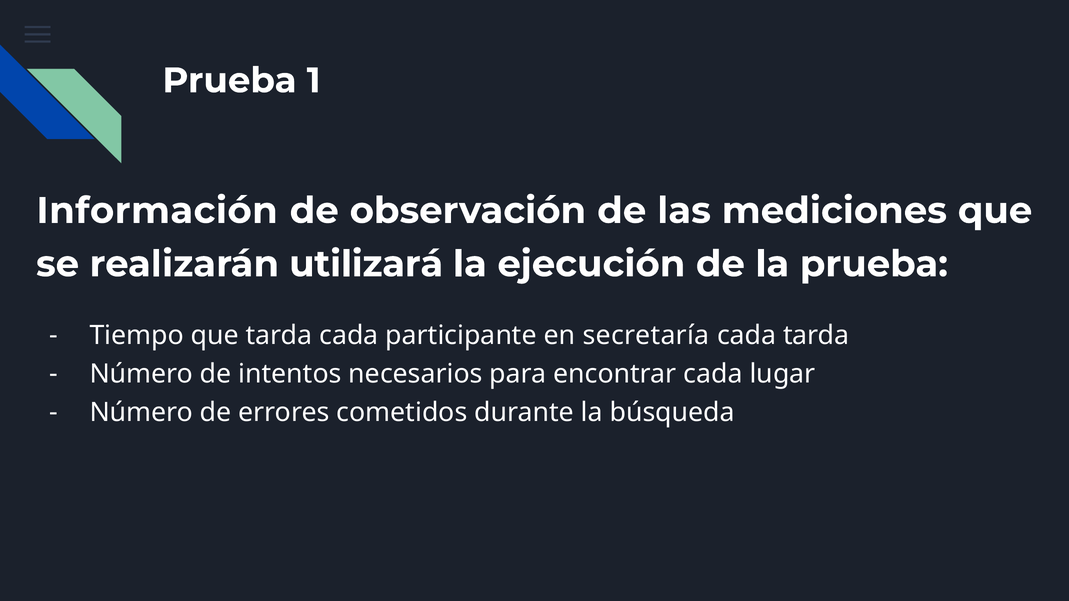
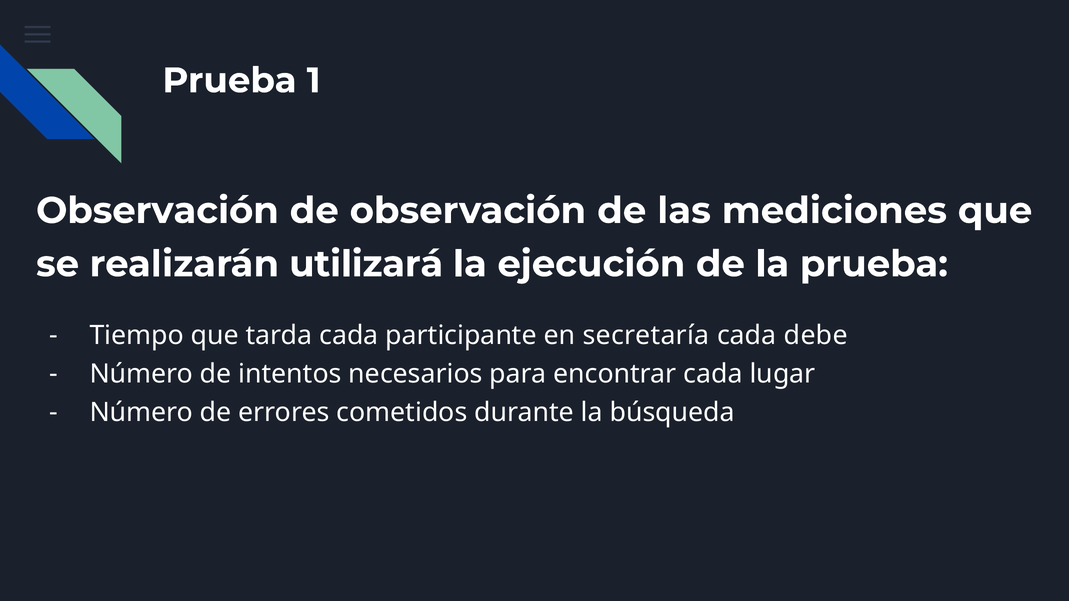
Información: Información -> Observación (157, 211)
cada tarda: tarda -> debe (816, 335)
